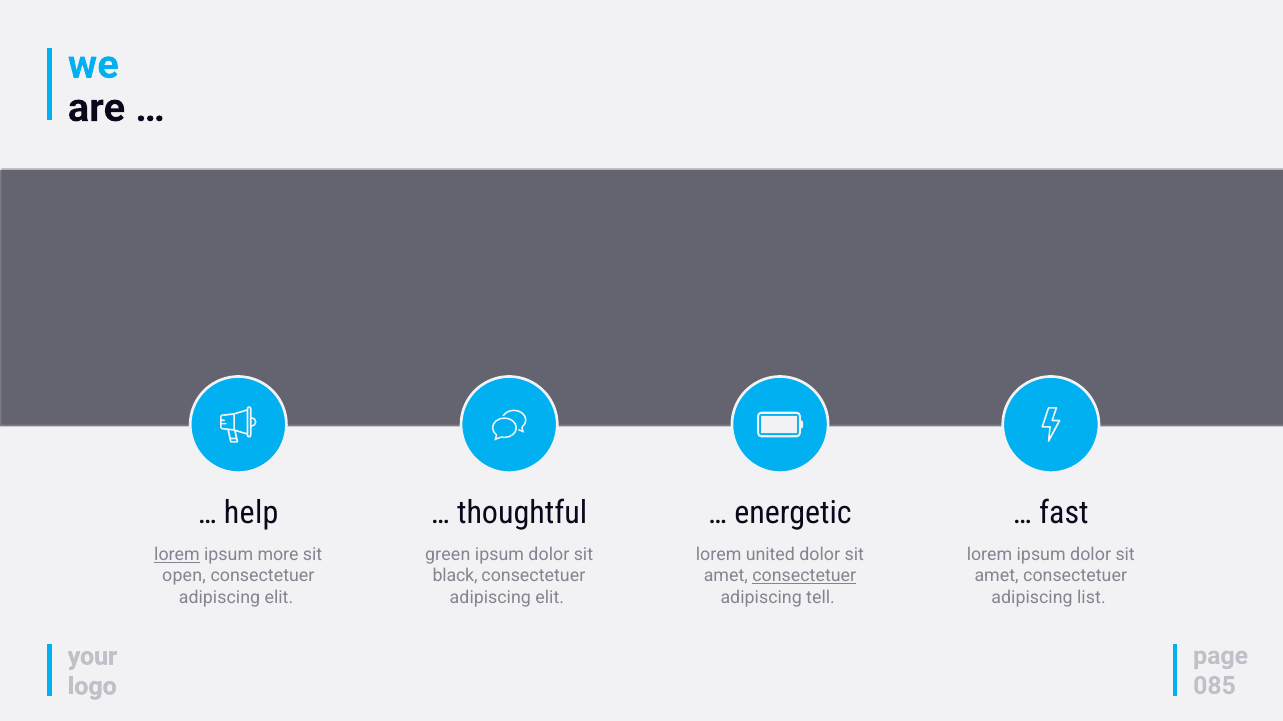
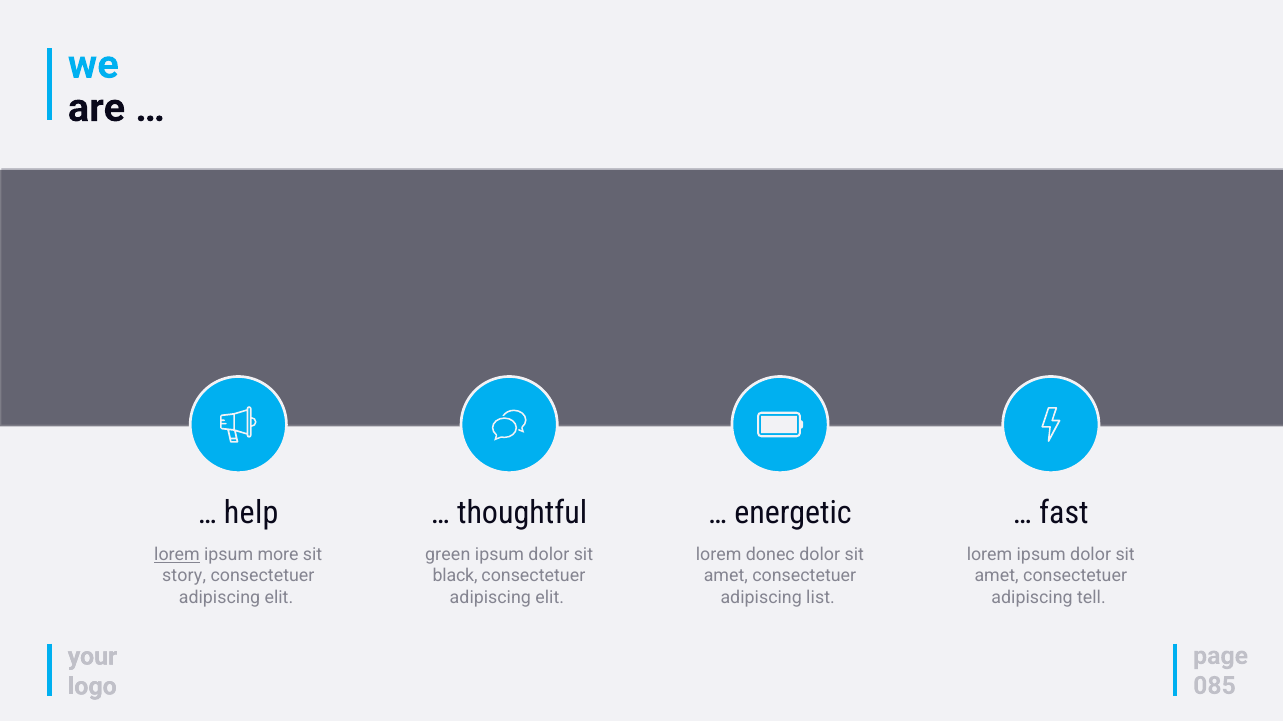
united: united -> donec (770, 555)
open: open -> story (184, 577)
consectetuer underline: present -> none (804, 577)
tell: tell -> list (821, 598)
list: list -> tell (1091, 598)
